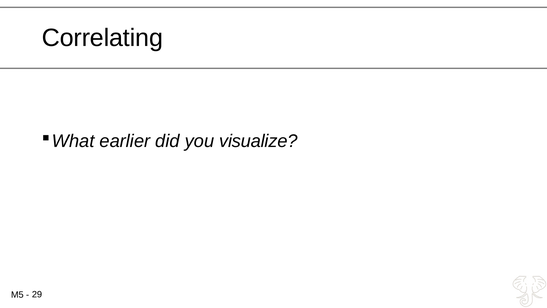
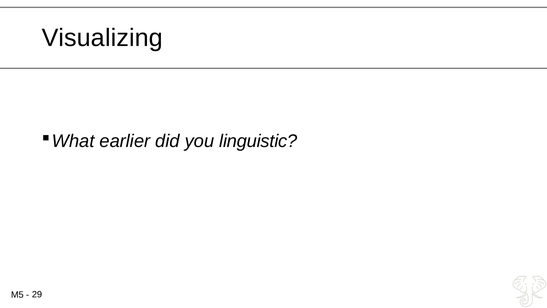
Correlating: Correlating -> Visualizing (102, 38)
visualize: visualize -> linguistic (258, 141)
